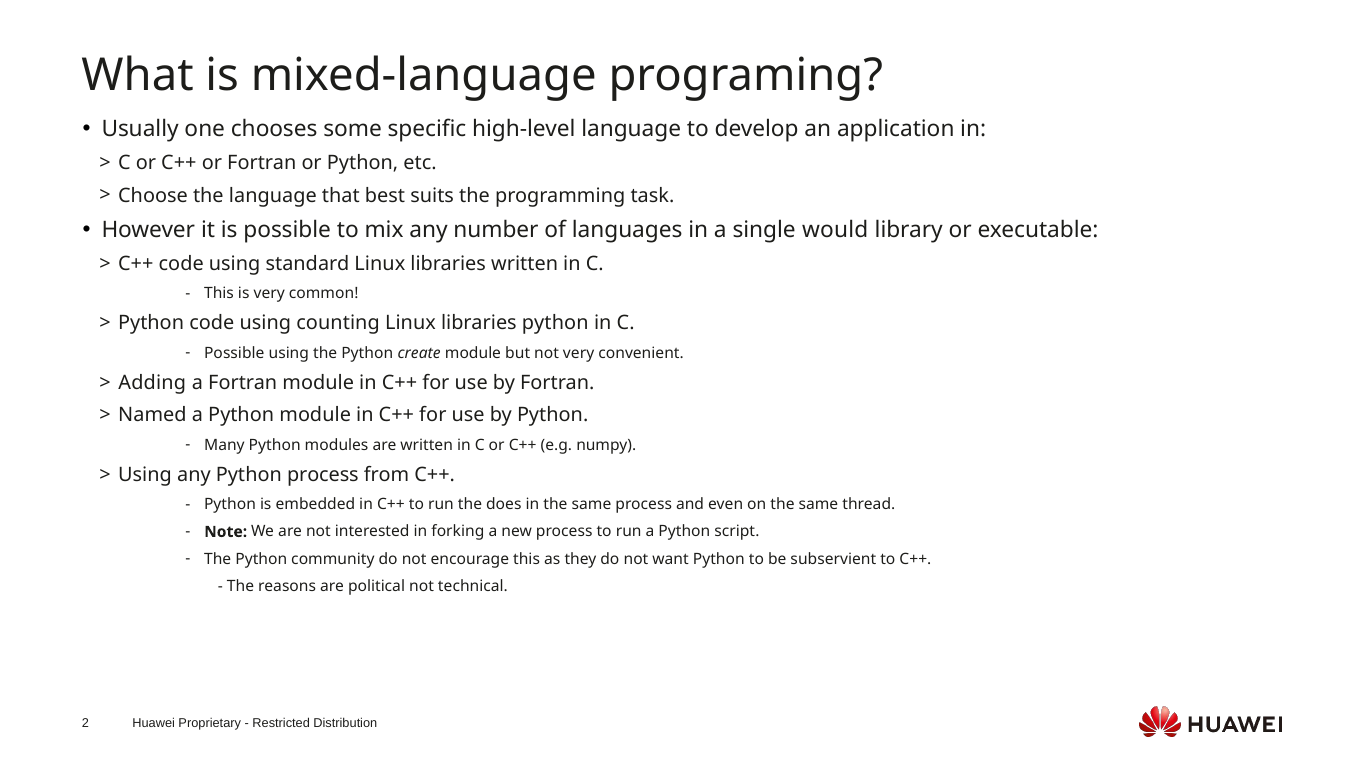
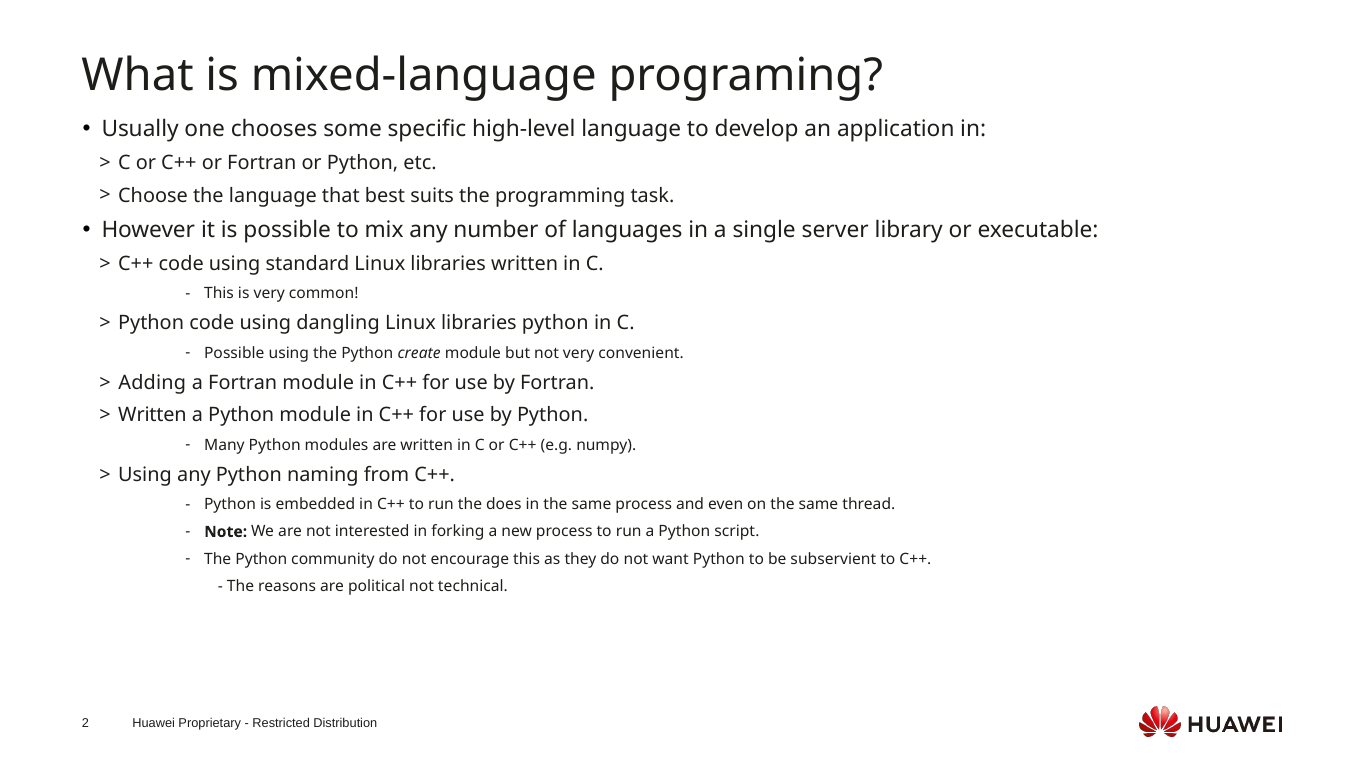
would: would -> server (835, 230)
counting: counting -> dangling (338, 324)
Named: Named -> Written (152, 416)
Python process: process -> naming (323, 475)
